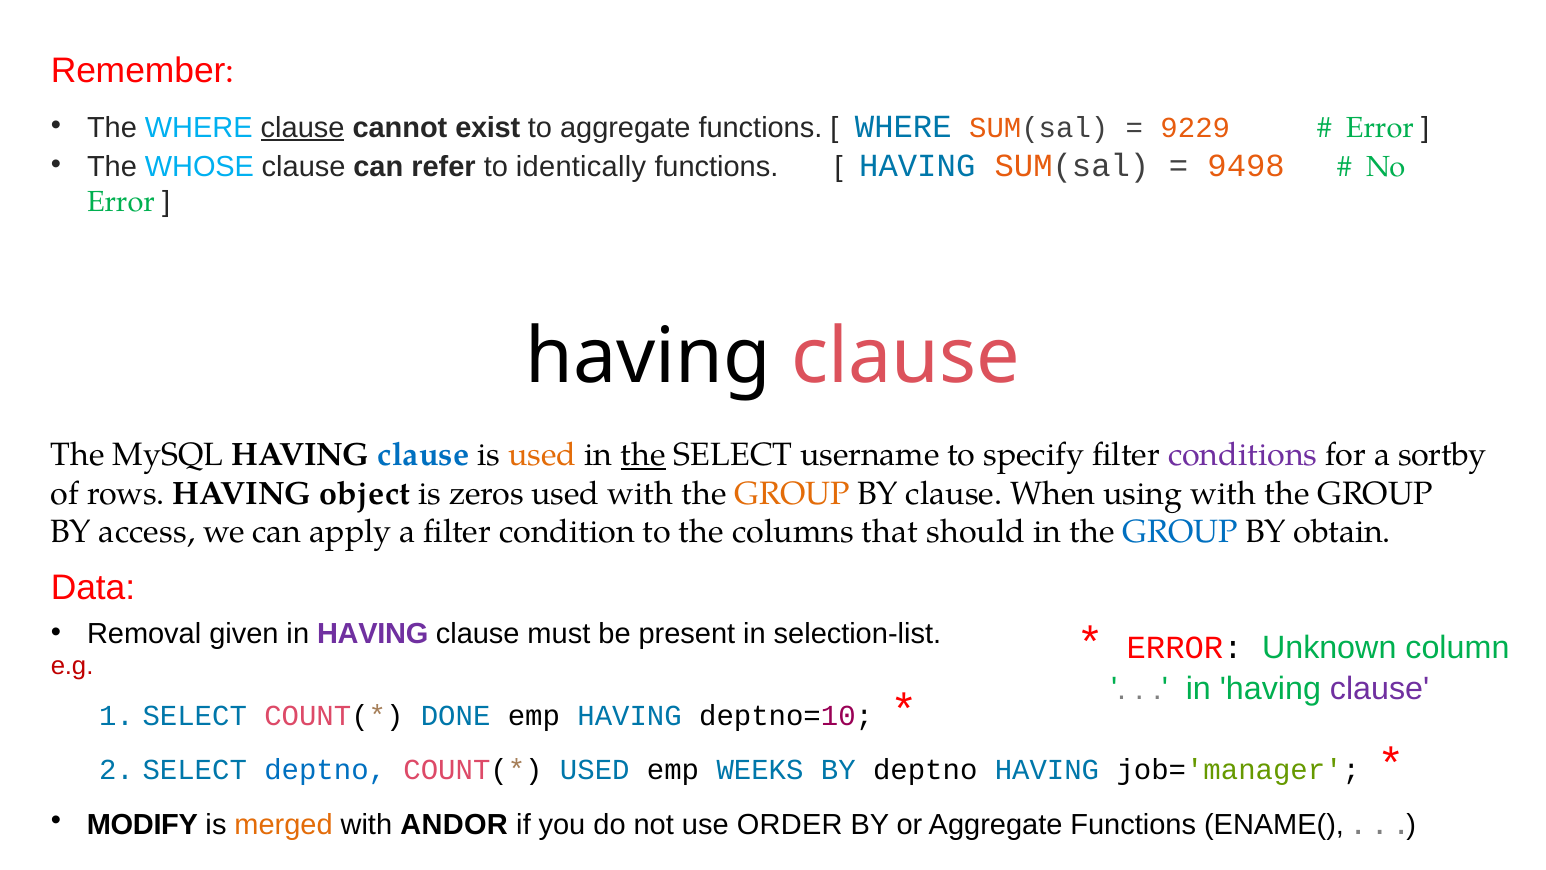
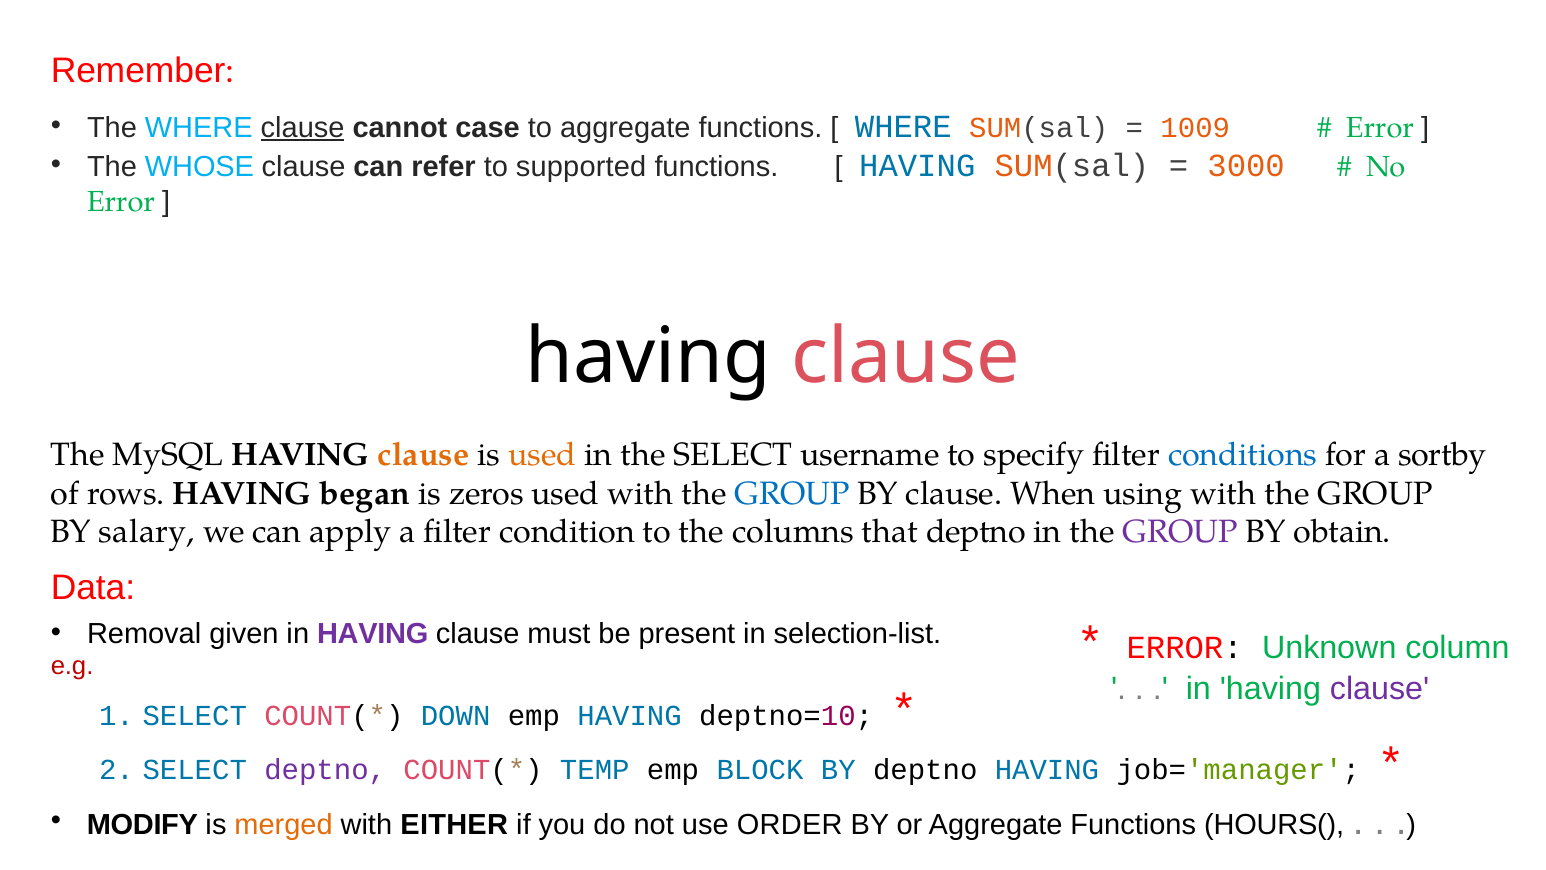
exist: exist -> case (488, 128)
9229: 9229 -> 1009 (1195, 128)
identically: identically -> supported (581, 166)
9498: 9498 -> 3000 (1246, 165)
clause colour: blue -> orange (424, 455)
the underline: present -> none (643, 455)
conditions colour: purple -> blue (1243, 455)
object: object -> began (365, 493)
GROUP colour: orange -> blue (792, 493)
access: access -> salary (147, 532)
that should: should -> deptno (976, 532)
GROUP colour: blue -> purple (1180, 532)
DONE: DONE -> DOWN (456, 715)
deptno colour: blue -> purple (325, 769)
USED: USED -> TEMP (595, 769)
WEEKS: WEEKS -> BLOCK (760, 769)
ANDOR: ANDOR -> EITHER (454, 825)
ENAME(: ENAME( -> HOURS( (1274, 825)
